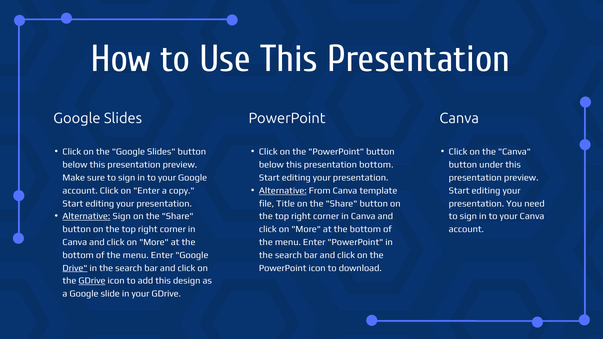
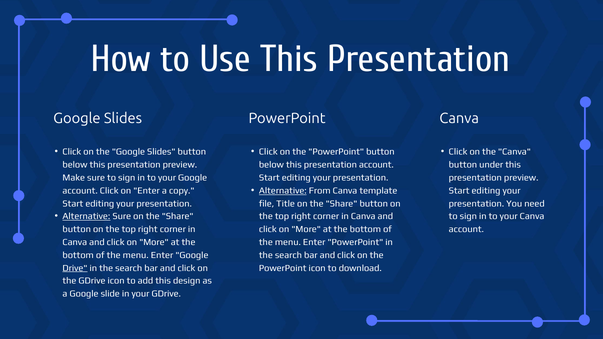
presentation bottom: bottom -> account (376, 165)
Alternative Sign: Sign -> Sure (122, 217)
GDrive underline: present -> none (92, 281)
